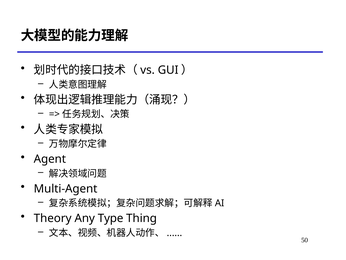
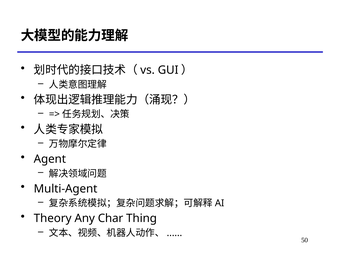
Type: Type -> Char (111, 218)
